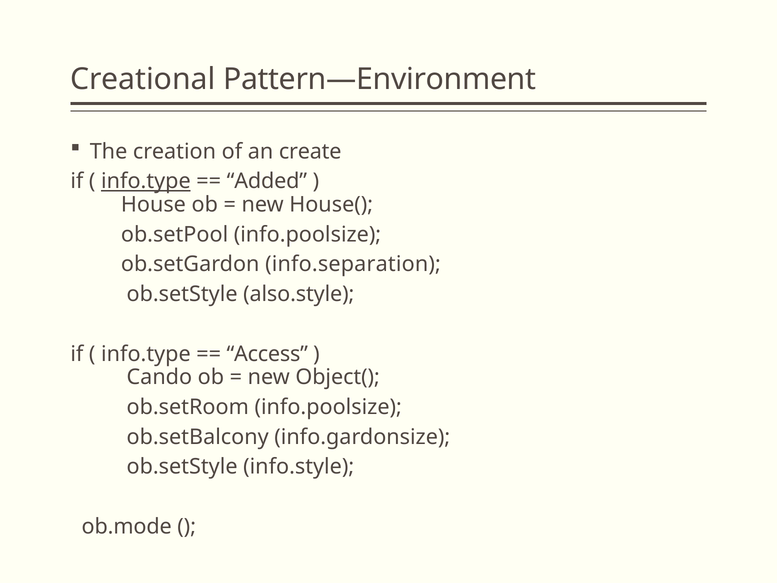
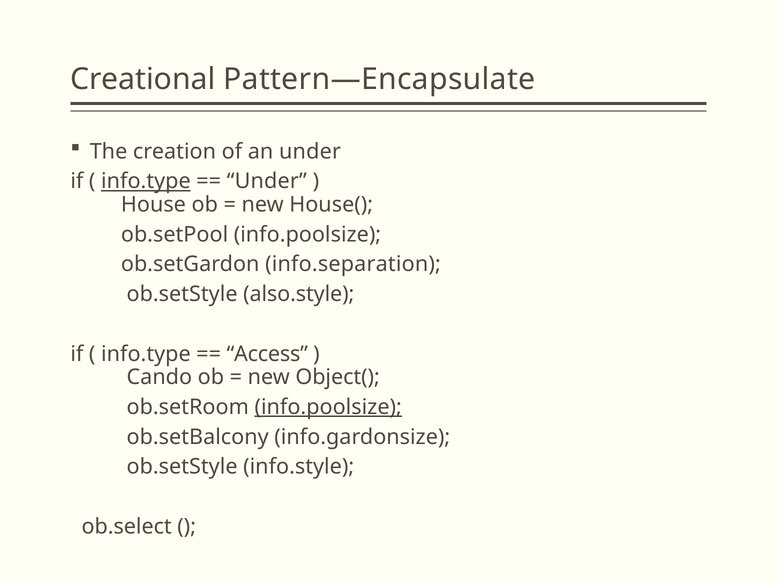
Pattern—Environment: Pattern—Environment -> Pattern—Encapsulate (379, 79)
an create: create -> under (310, 151)
Added: Added -> Under (267, 181)
info.poolsize underline: none -> present (328, 407)
ob.mode: ob.mode -> ob.select (127, 526)
